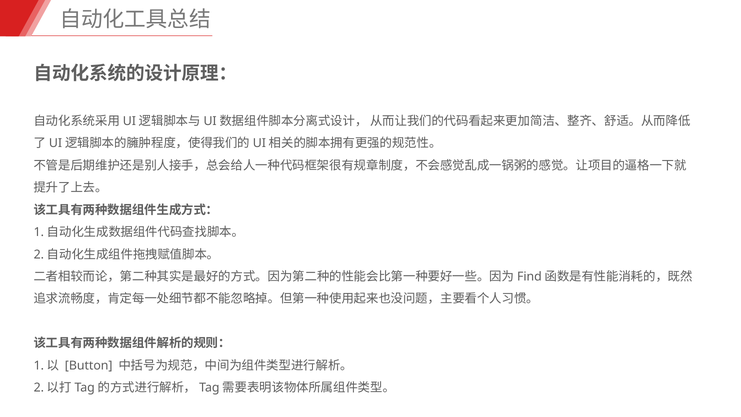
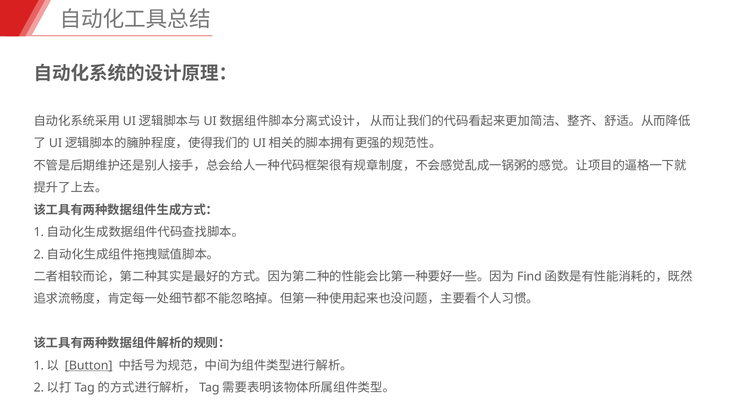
Button underline: none -> present (89, 365)
